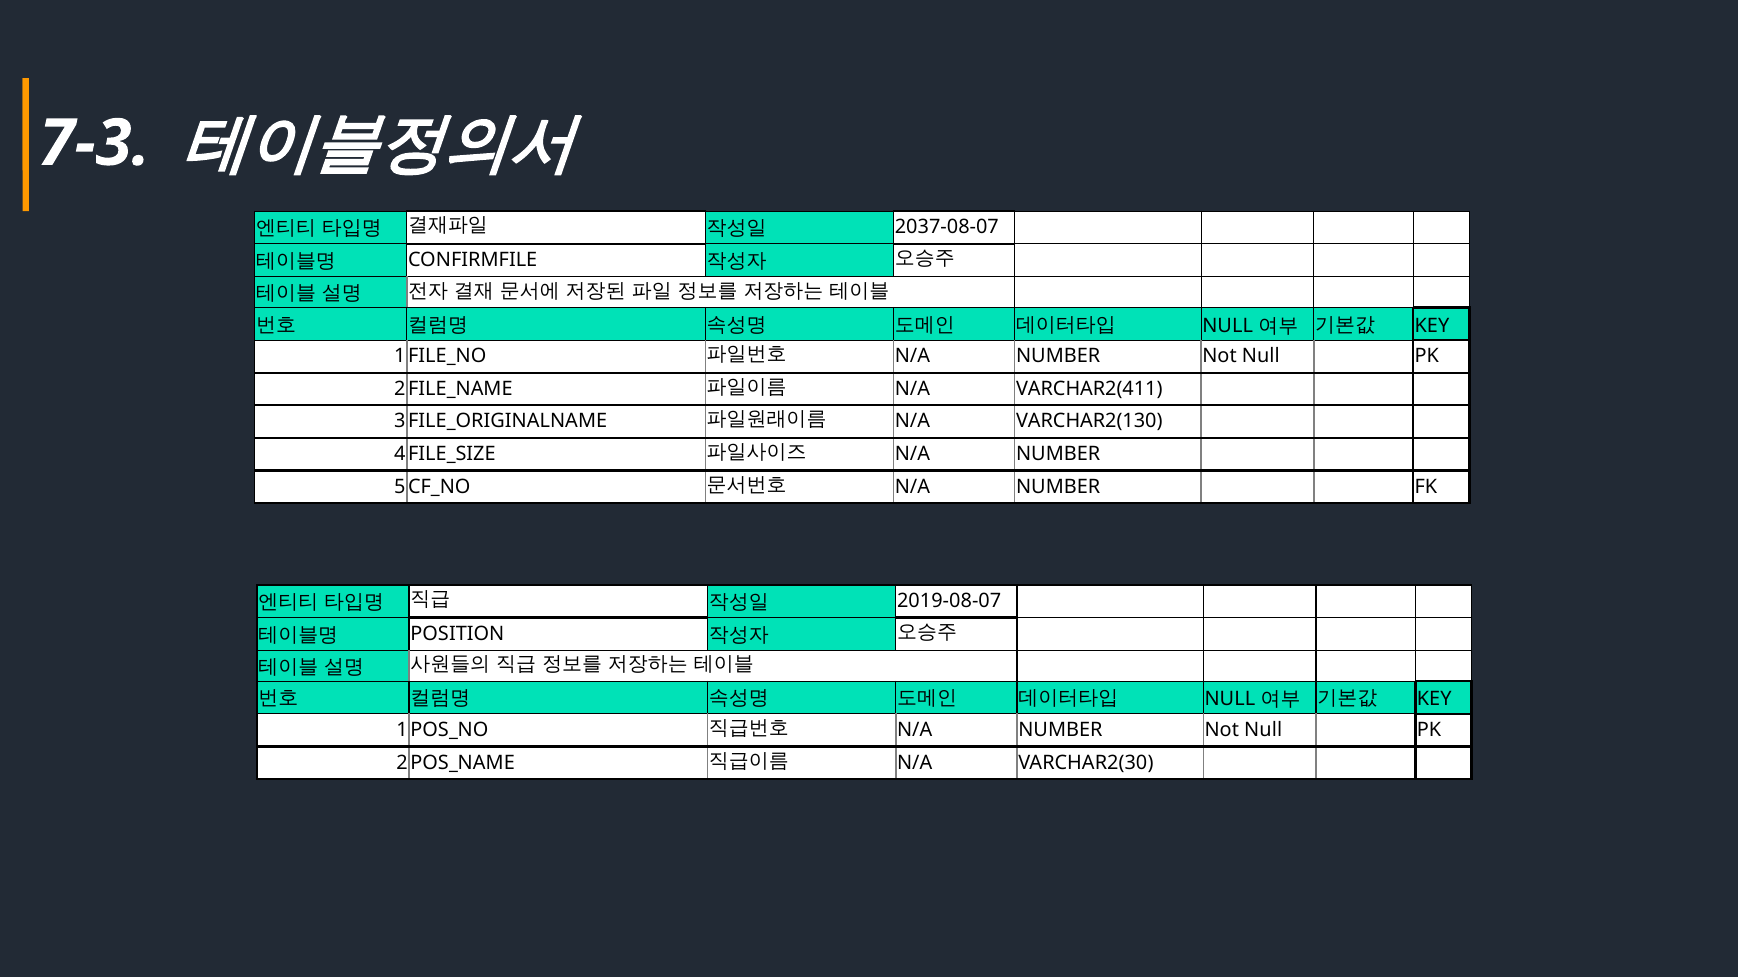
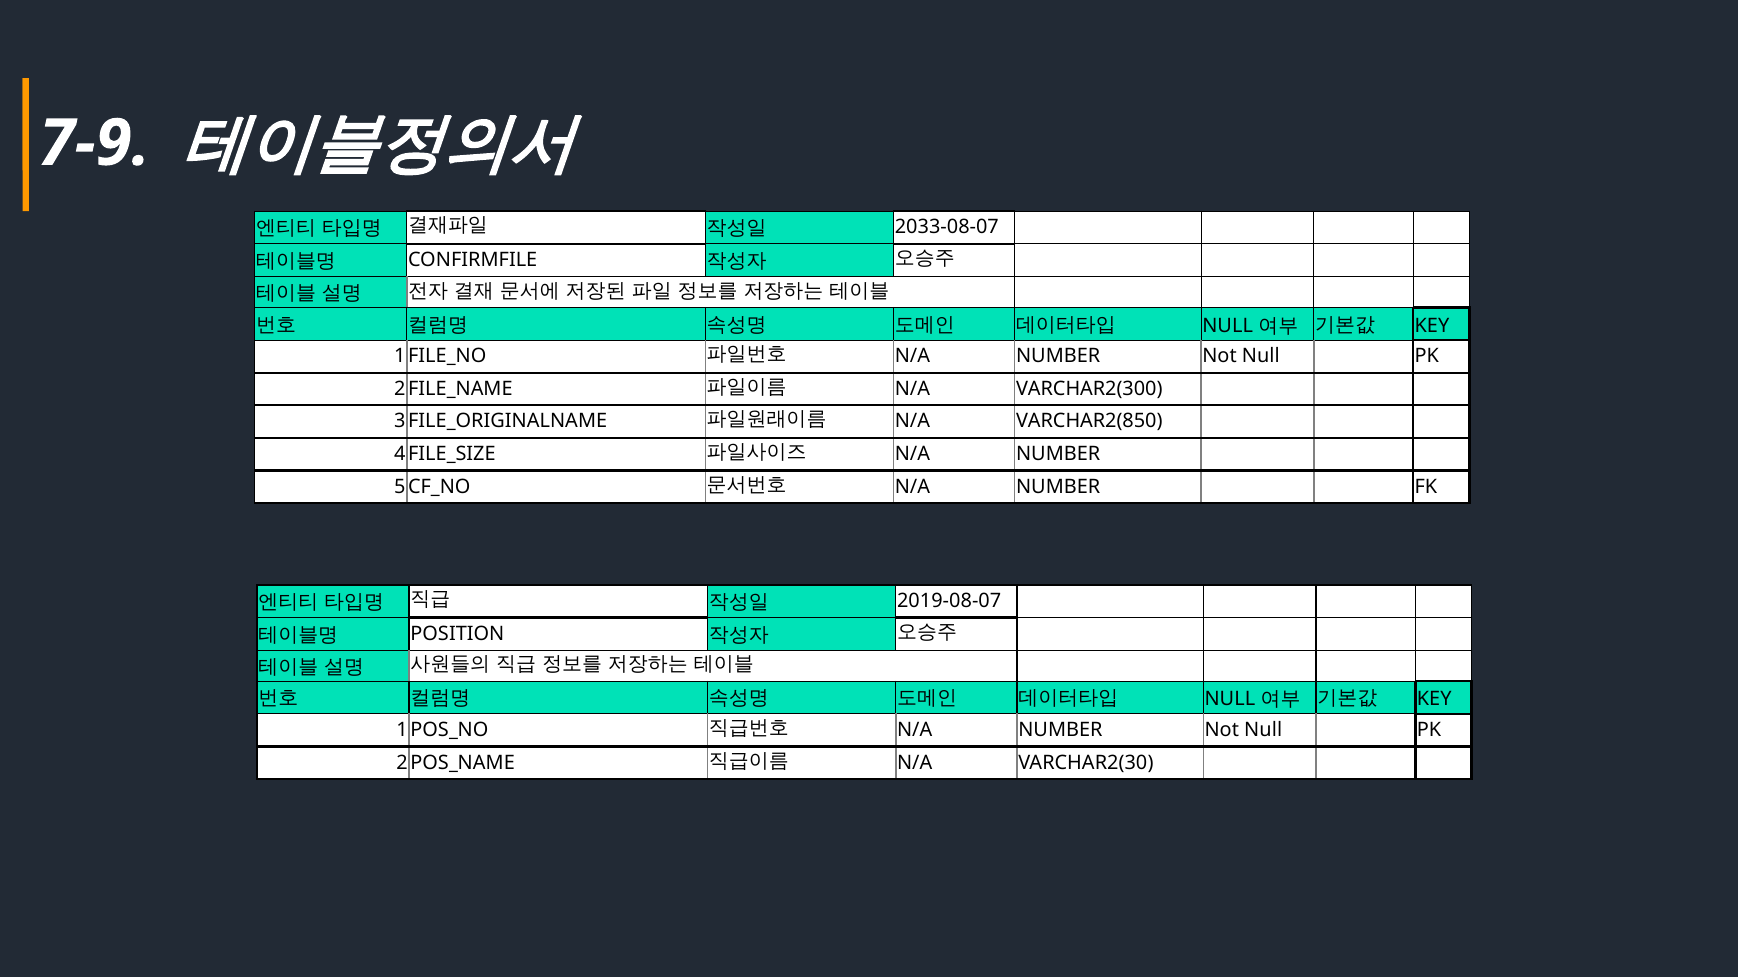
7-3: 7-3 -> 7-9 (95, 144)
2037-08-07: 2037-08-07 -> 2033-08-07 (947, 227)
VARCHAR2(411: VARCHAR2(411 -> VARCHAR2(300 (1089, 389)
VARCHAR2(130: VARCHAR2(130 -> VARCHAR2(850 (1089, 422)
